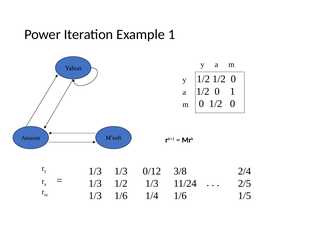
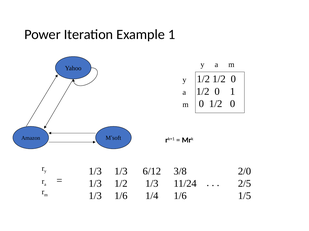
0/12: 0/12 -> 6/12 (152, 172)
2/4: 2/4 -> 2/0 (245, 172)
